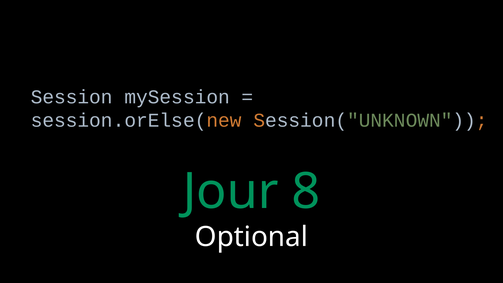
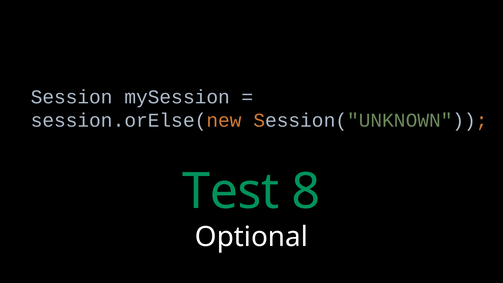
Jour: Jour -> Test (231, 192)
